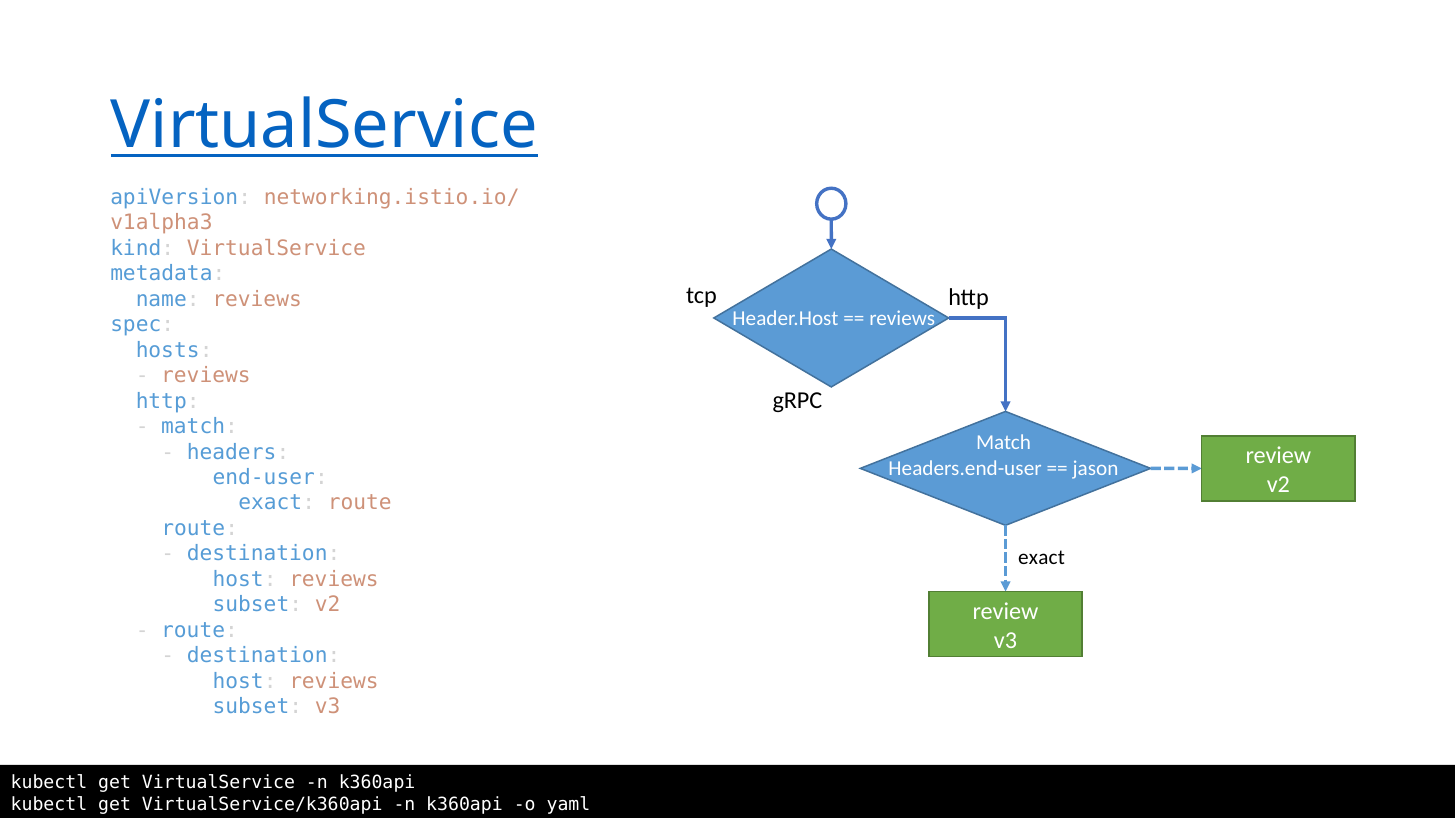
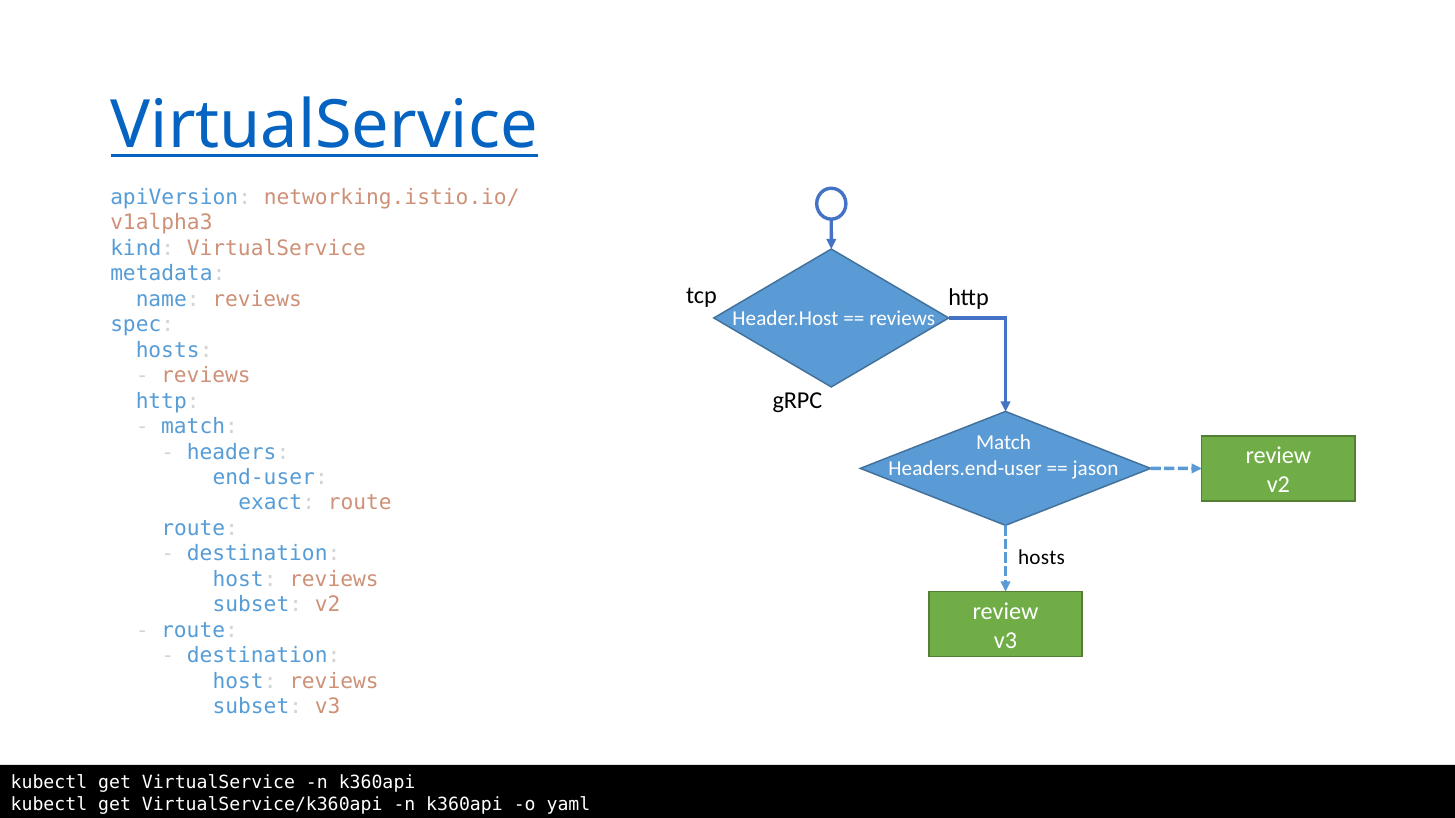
exact: exact -> hosts (1042, 558)
